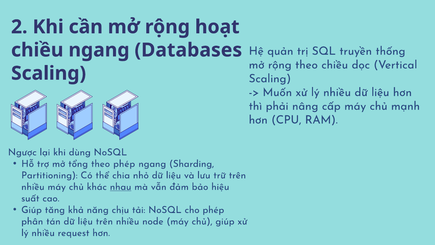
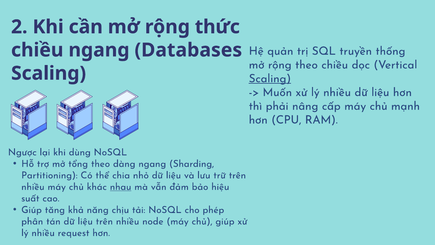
hoạt: hoạt -> thức (217, 27)
Scaling underline: none -> present (270, 78)
theo phép: phép -> dàng (124, 163)
